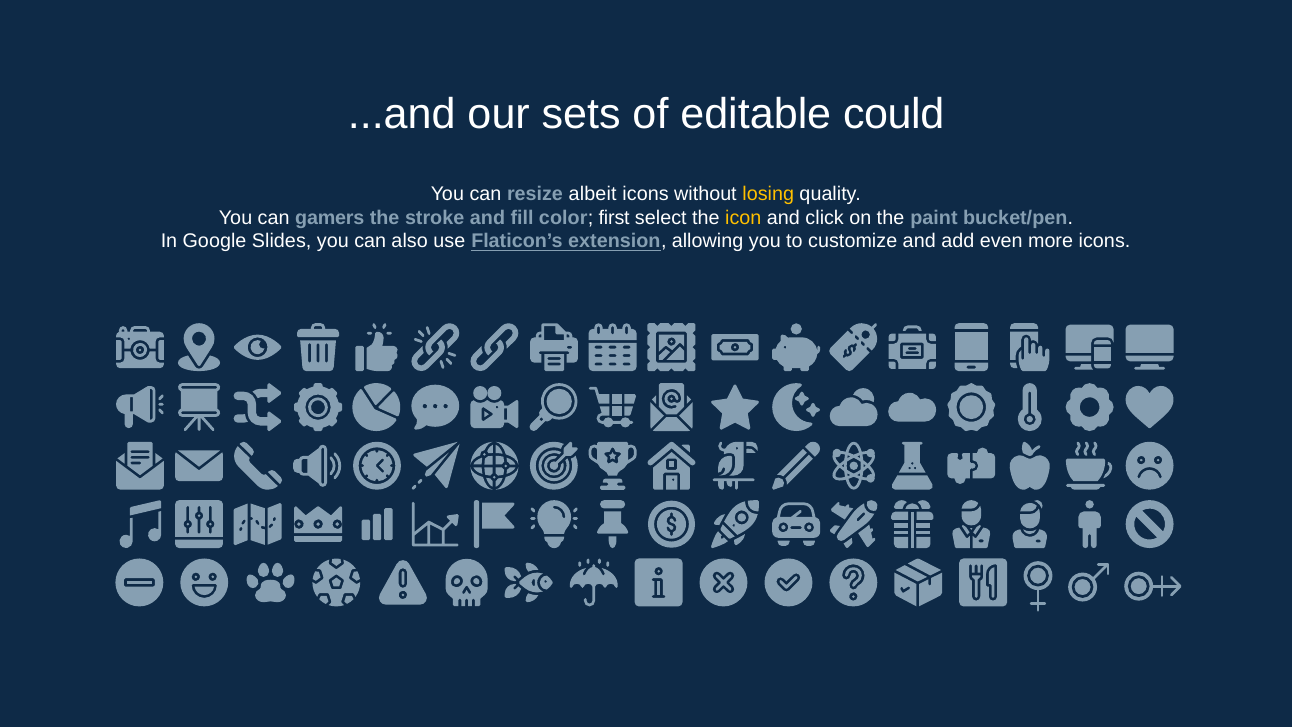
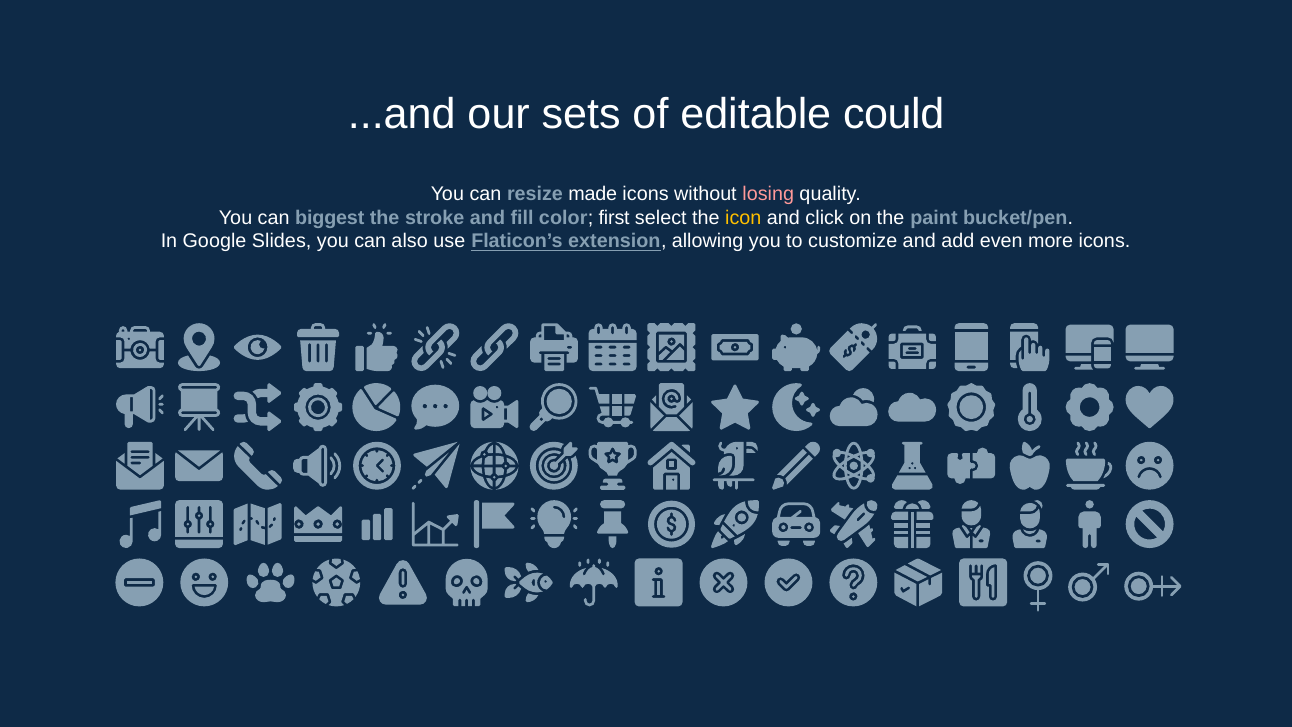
albeit: albeit -> made (593, 194)
losing colour: yellow -> pink (768, 194)
gamers: gamers -> biggest (330, 218)
